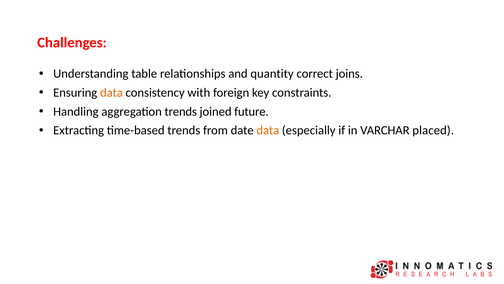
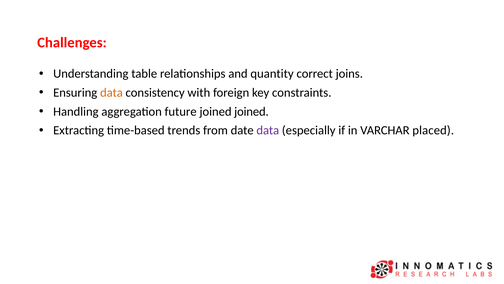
aggregation trends: trends -> future (181, 111)
joined future: future -> joined (251, 111)
data colour: orange -> purple (268, 130)
